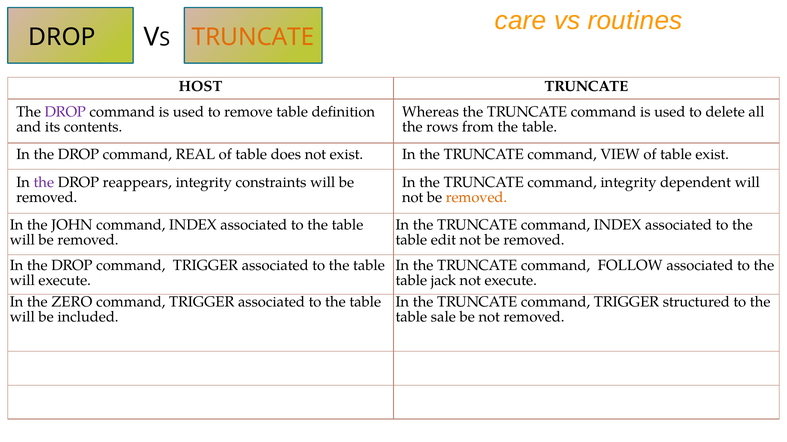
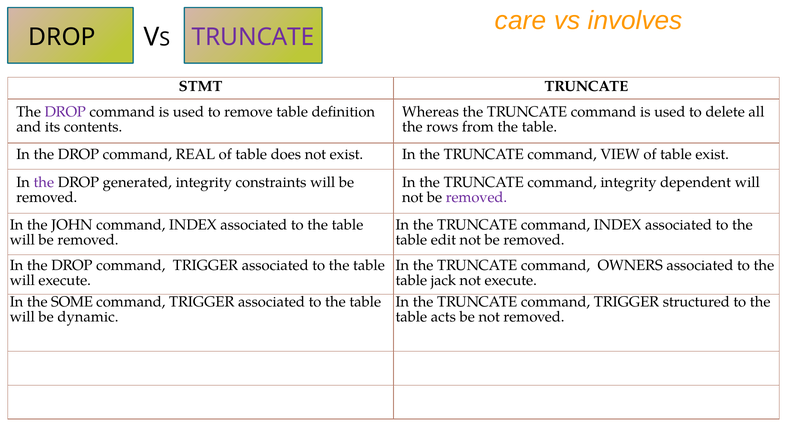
routines: routines -> involves (635, 20)
TRUNCATE colour: orange -> purple (253, 37)
HOST: HOST -> STMT (201, 87)
reappears: reappears -> generated (137, 183)
removed colour: orange -> purple (476, 197)
FOLLOW: FOLLOW -> OWNERS (630, 266)
ZERO: ZERO -> SOME (72, 302)
included: included -> dynamic (88, 317)
sale: sale -> acts (443, 317)
